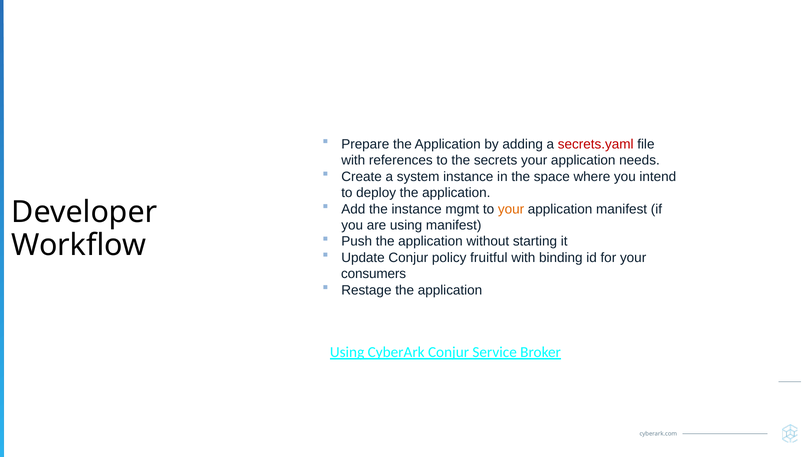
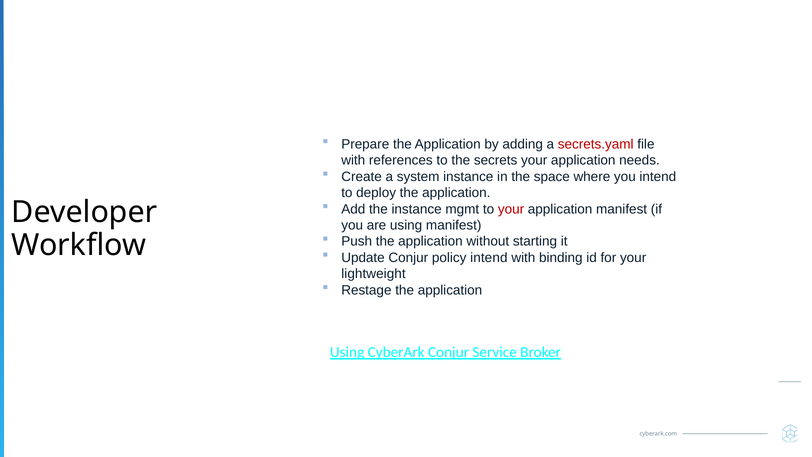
your colour: orange -> red (511, 209)
policy fruitful: fruitful -> intend (489, 258)
consumers: consumers -> lightweight (373, 274)
